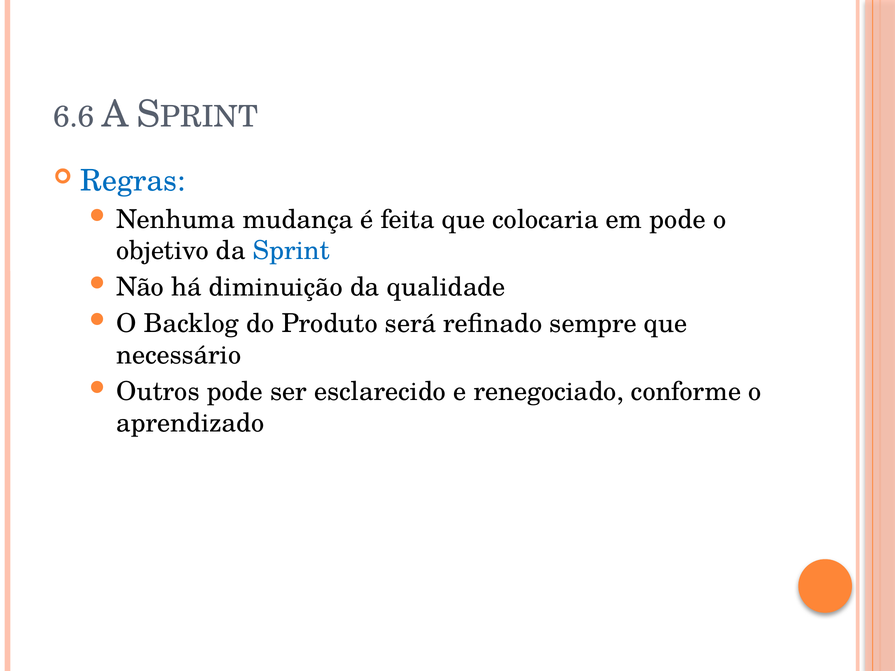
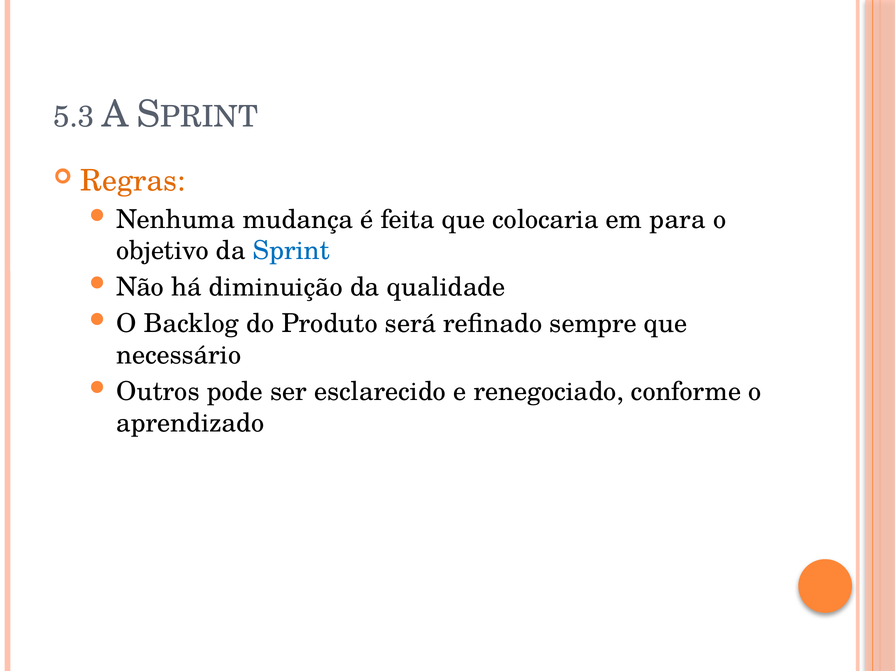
6.6: 6.6 -> 5.3 (74, 117)
Regras colour: blue -> orange (133, 181)
em pode: pode -> para (678, 220)
